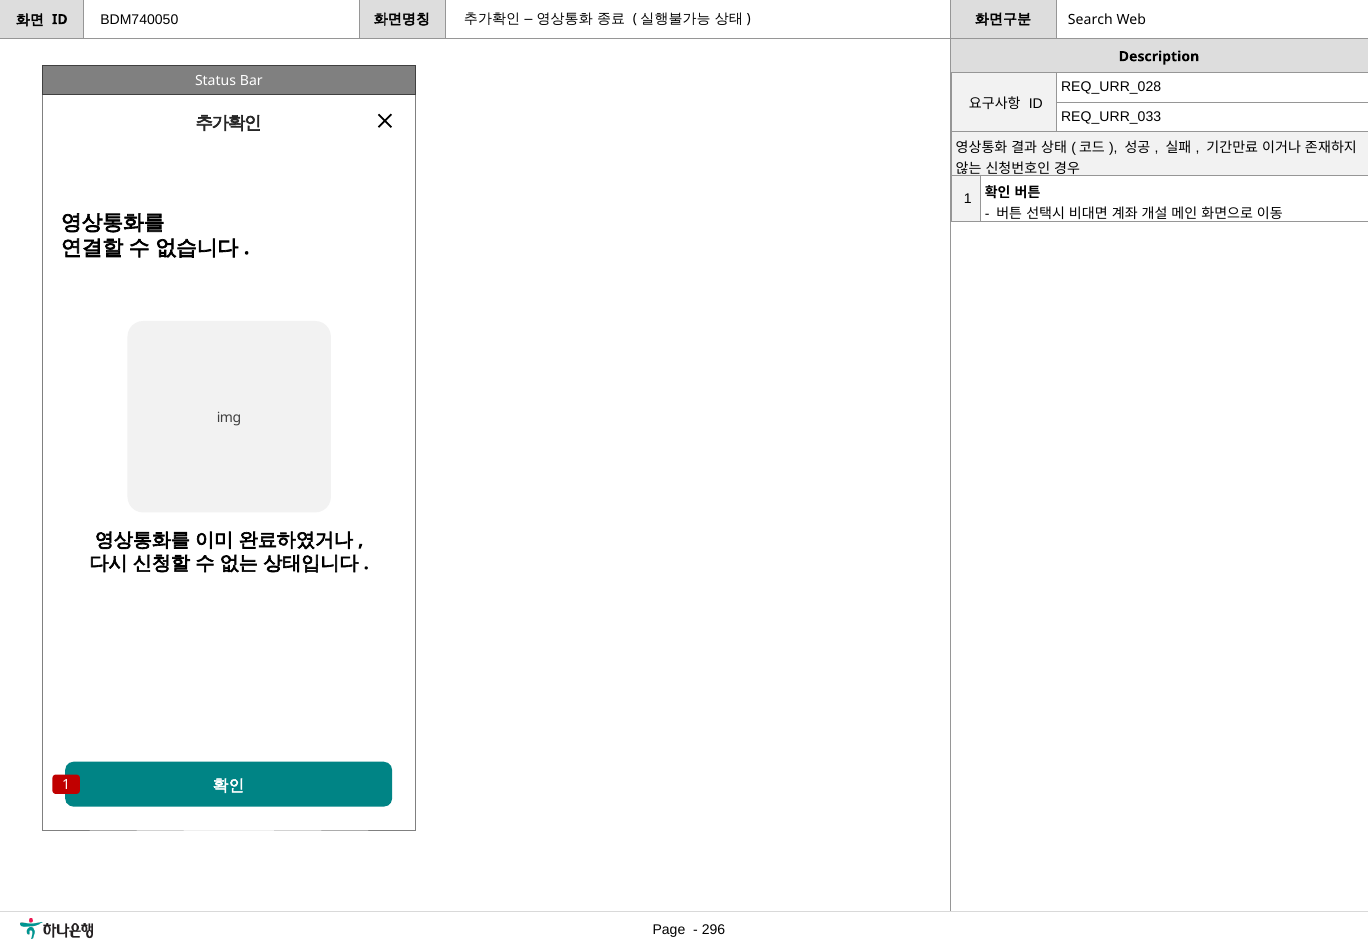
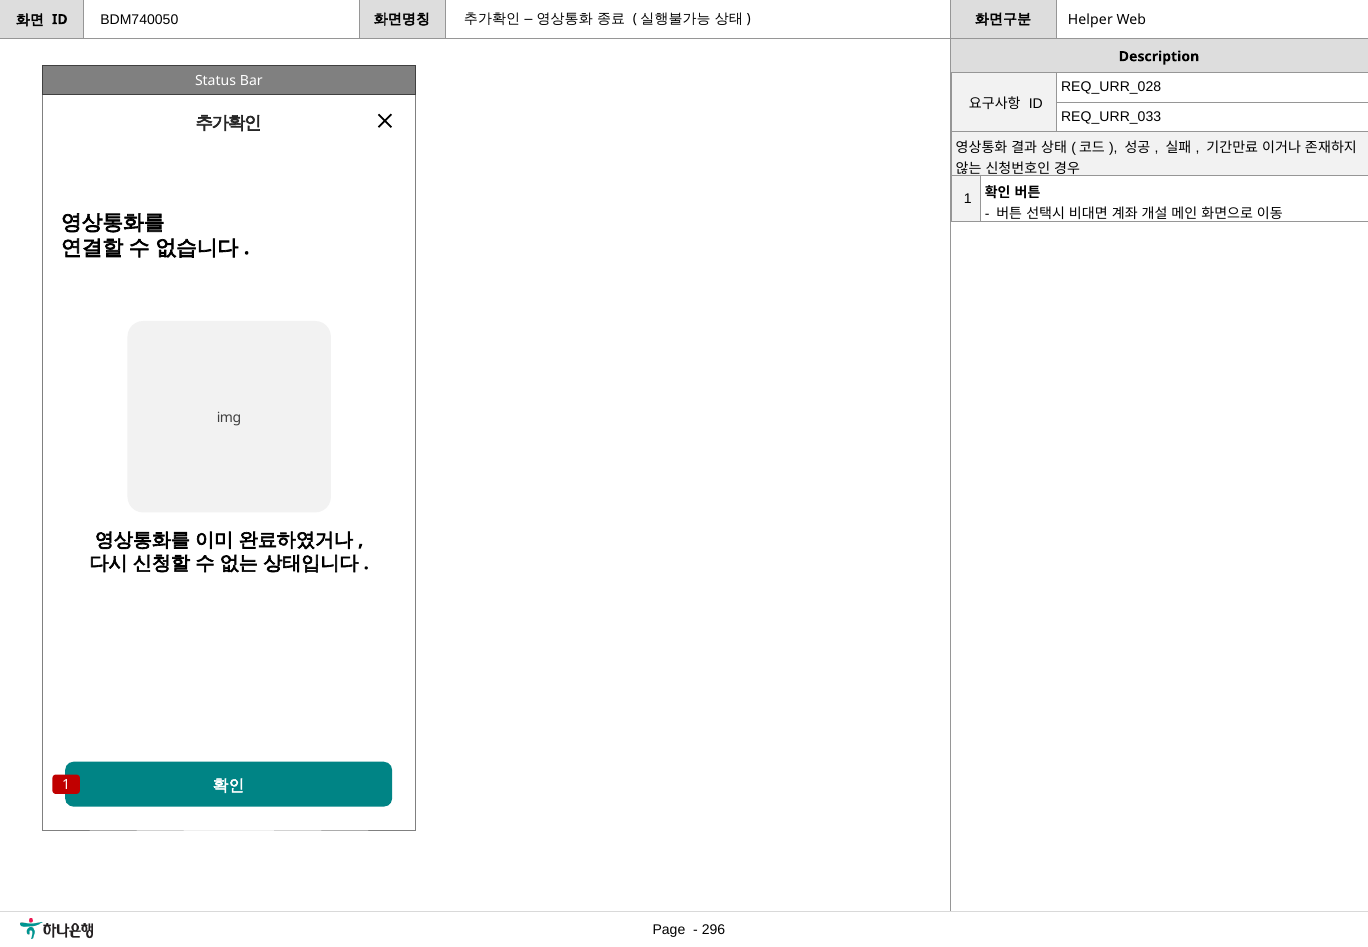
Search: Search -> Helper (1090, 20)
